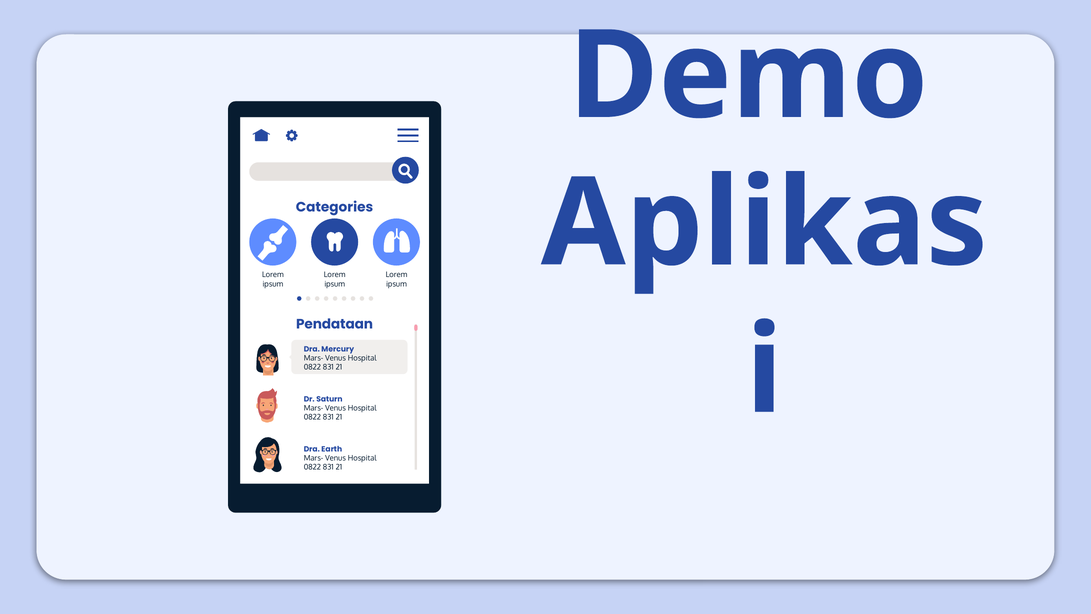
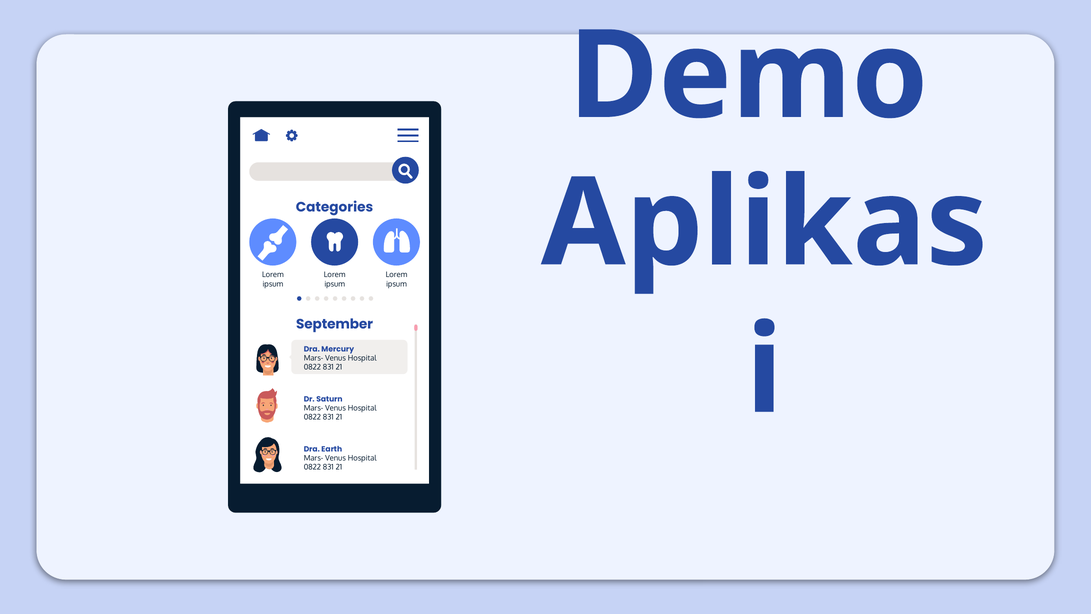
Pendataan: Pendataan -> September (335, 324)
